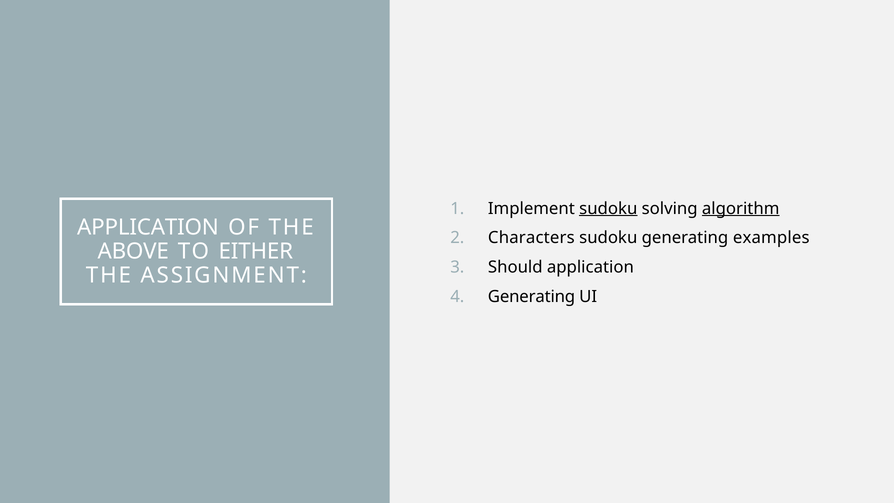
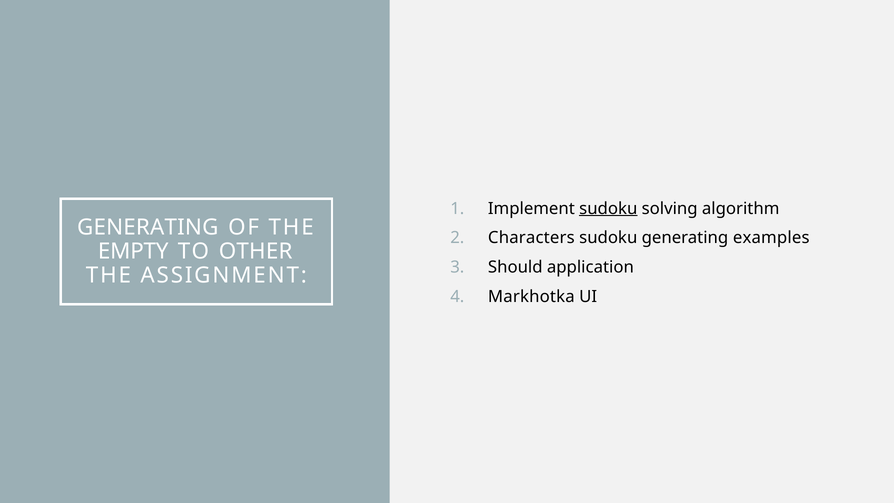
algorithm underline: present -> none (741, 208)
APPLICATION: APPLICATION -> GENERATING (148, 227)
ABOVE: ABOVE -> EMPTY (133, 251)
EITHER: EITHER -> OTHER (256, 251)
Generating: Generating -> Markhotka (531, 297)
